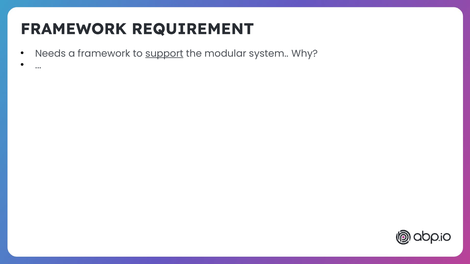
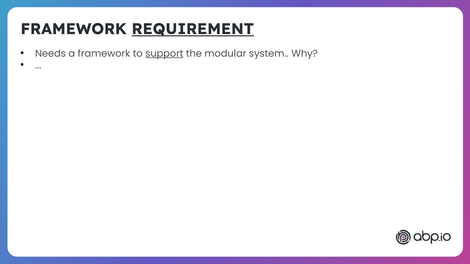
REQUIREMENT underline: none -> present (193, 29)
